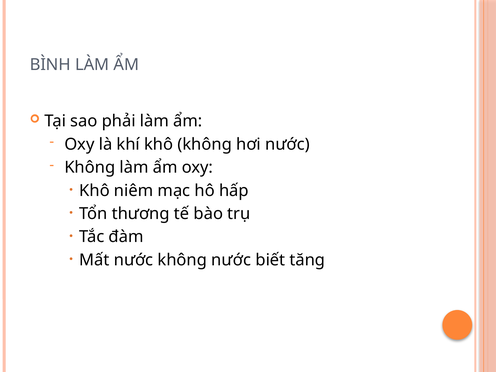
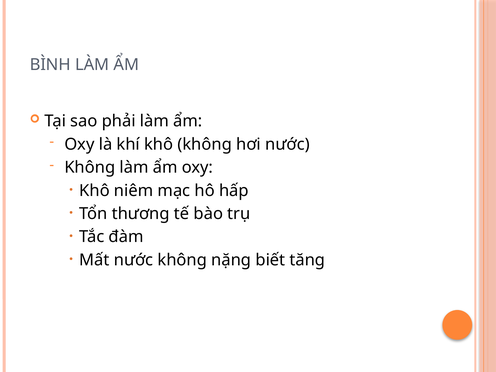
không nước: nước -> nặng (231, 260)
